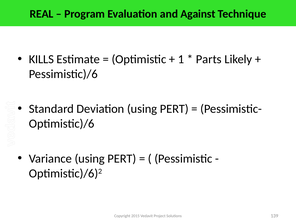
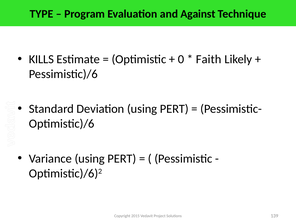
REAL: REAL -> TYPE (41, 14)
1: 1 -> 0 (181, 59)
Parts: Parts -> Faith (209, 59)
